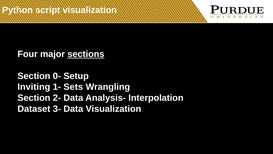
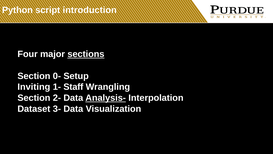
script visualization: visualization -> introduction (90, 10)
Sets: Sets -> Staff (73, 87)
Analysis- underline: none -> present (106, 98)
